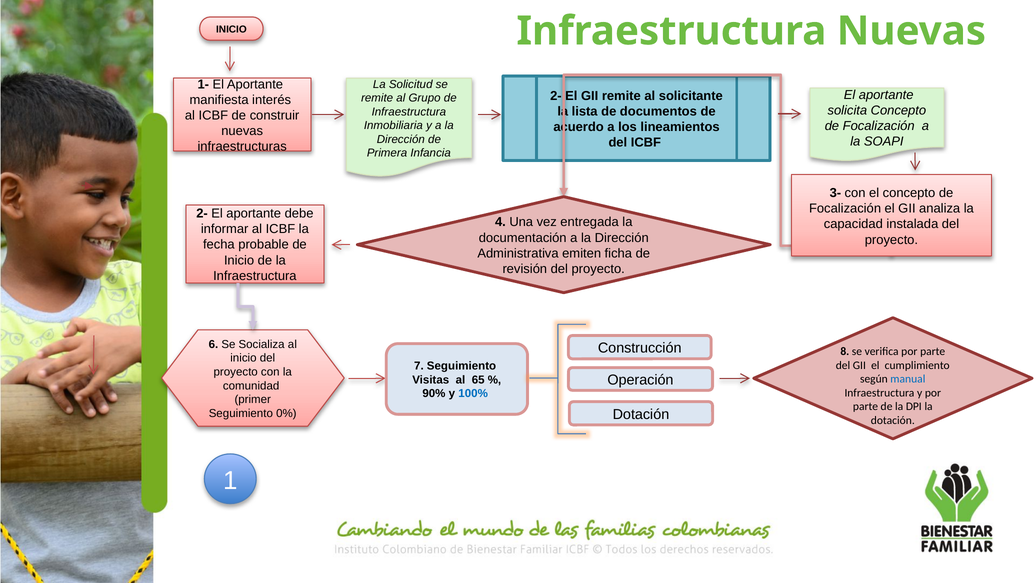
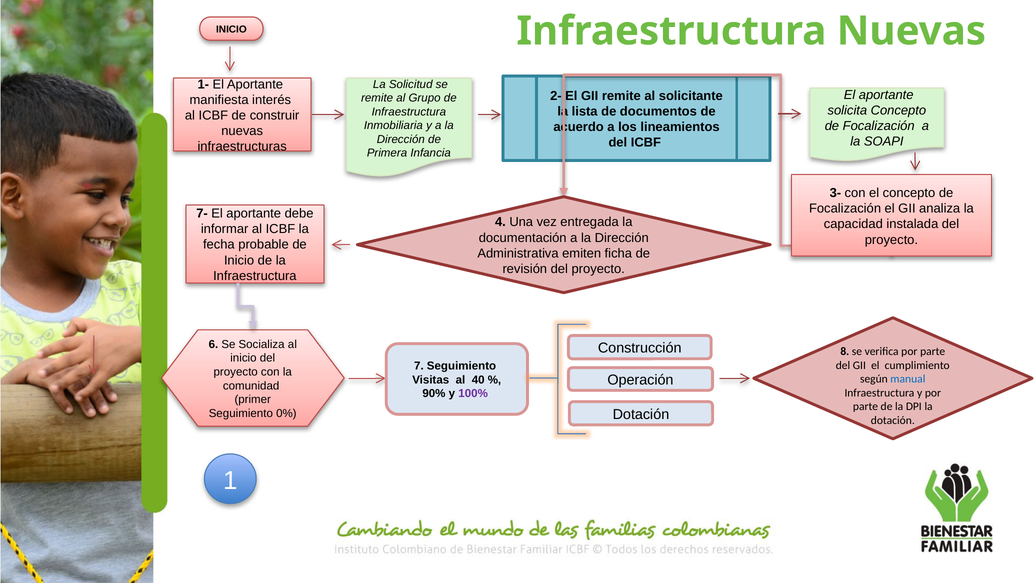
2-: 2- -> 7- (202, 213)
65: 65 -> 40 (478, 380)
100% colour: blue -> purple (473, 393)
